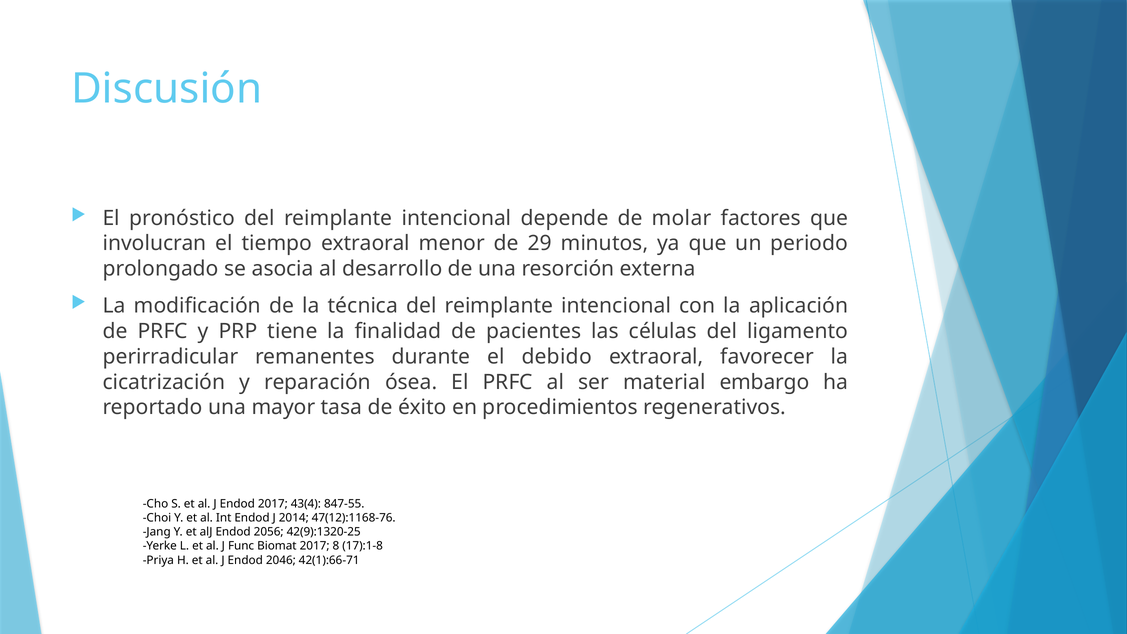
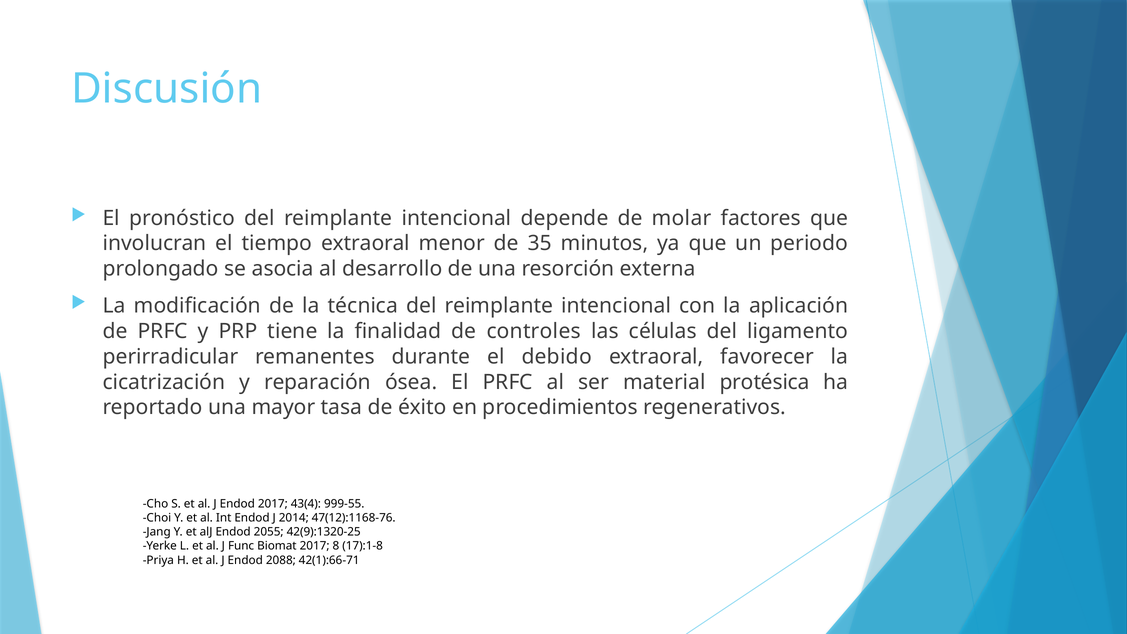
29: 29 -> 35 (540, 243)
pacientes: pacientes -> controles (534, 331)
embargo: embargo -> protésica (765, 382)
847-55: 847-55 -> 999-55 (344, 504)
2056: 2056 -> 2055 (269, 532)
2046: 2046 -> 2088 (281, 560)
